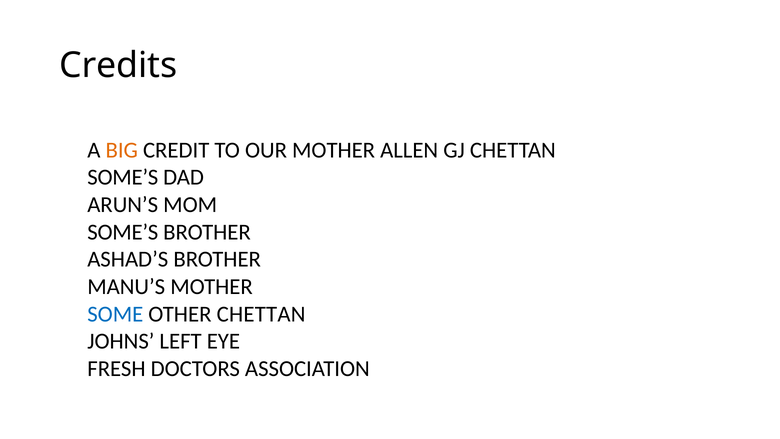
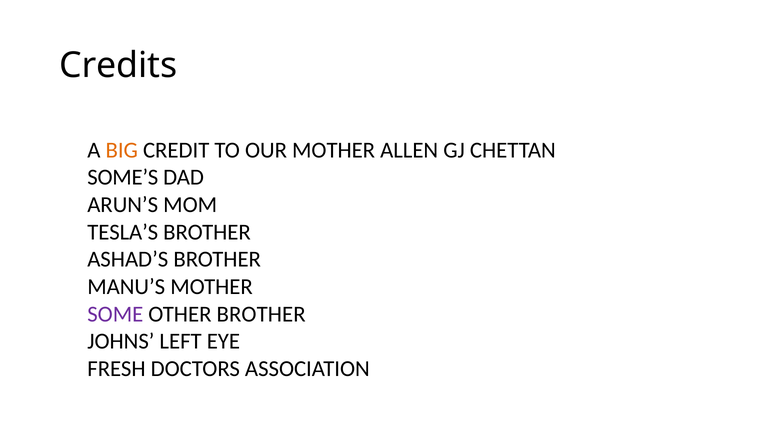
SOME’S: SOME’S -> TESLA’S (123, 232)
SOME colour: blue -> purple (115, 314)
OTHER CHETTAN: CHETTAN -> BROTHER (261, 314)
